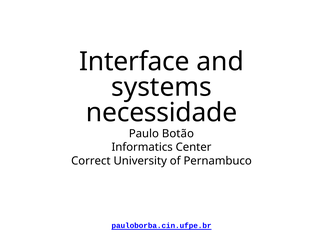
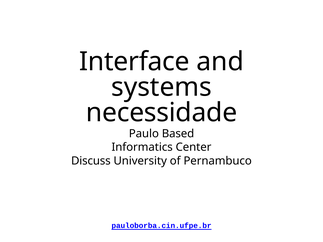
Botão: Botão -> Based (178, 134)
Correct: Correct -> Discuss (91, 161)
